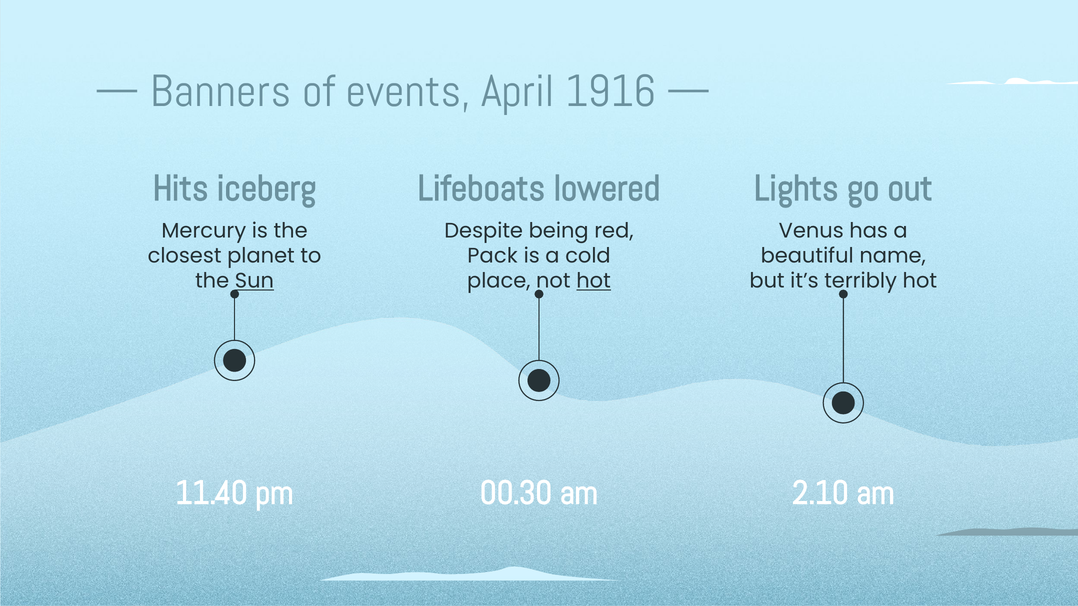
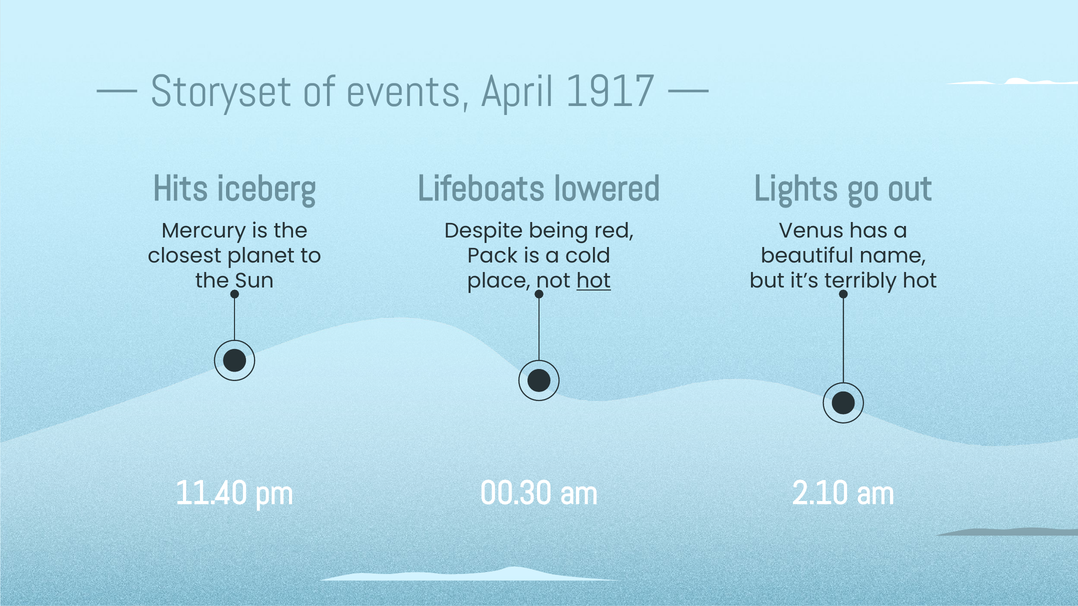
Banners: Banners -> Storyset (221, 92)
1916: 1916 -> 1917 (611, 92)
Sun underline: present -> none (254, 281)
